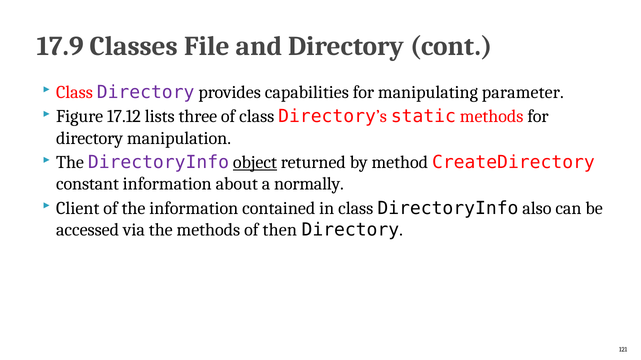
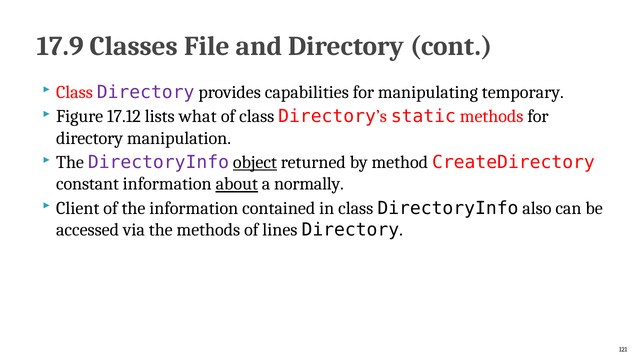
parameter: parameter -> temporary (523, 92)
three: three -> what (198, 117)
about underline: none -> present (237, 184)
then: then -> lines (280, 230)
